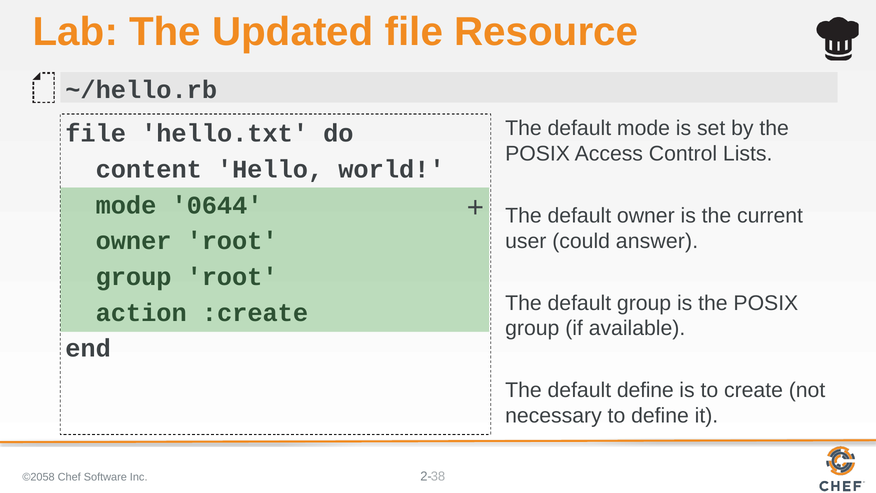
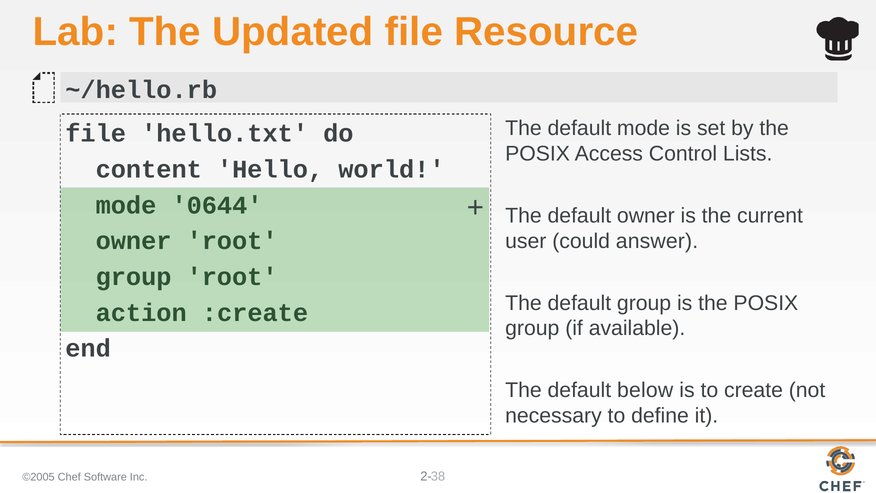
default define: define -> below (645, 390)
©2058: ©2058 -> ©2005 (39, 477)
